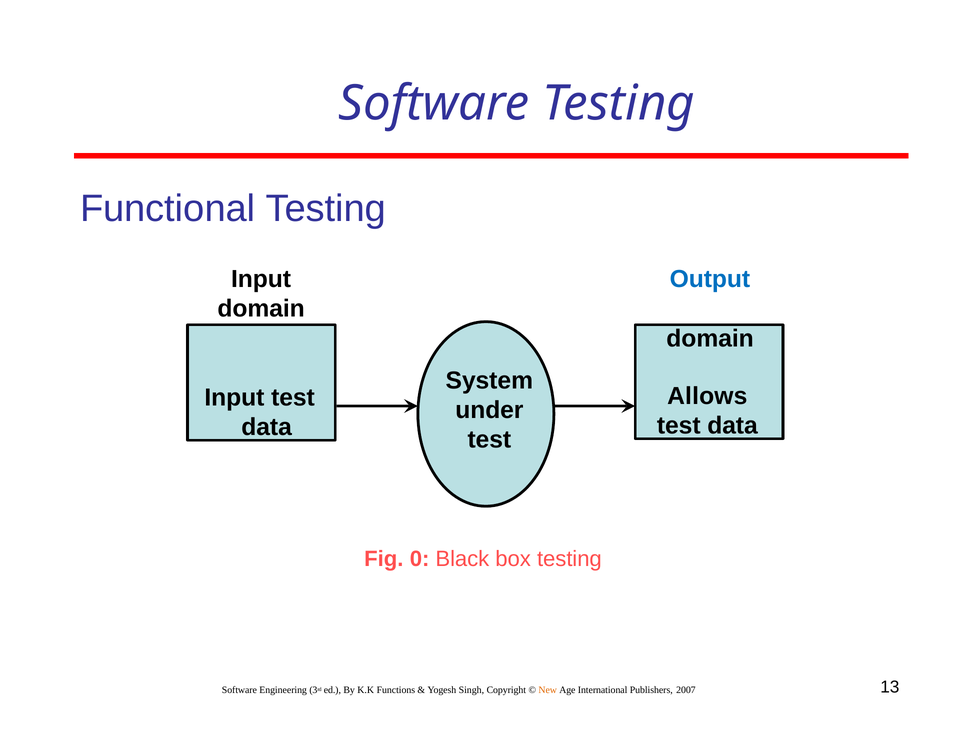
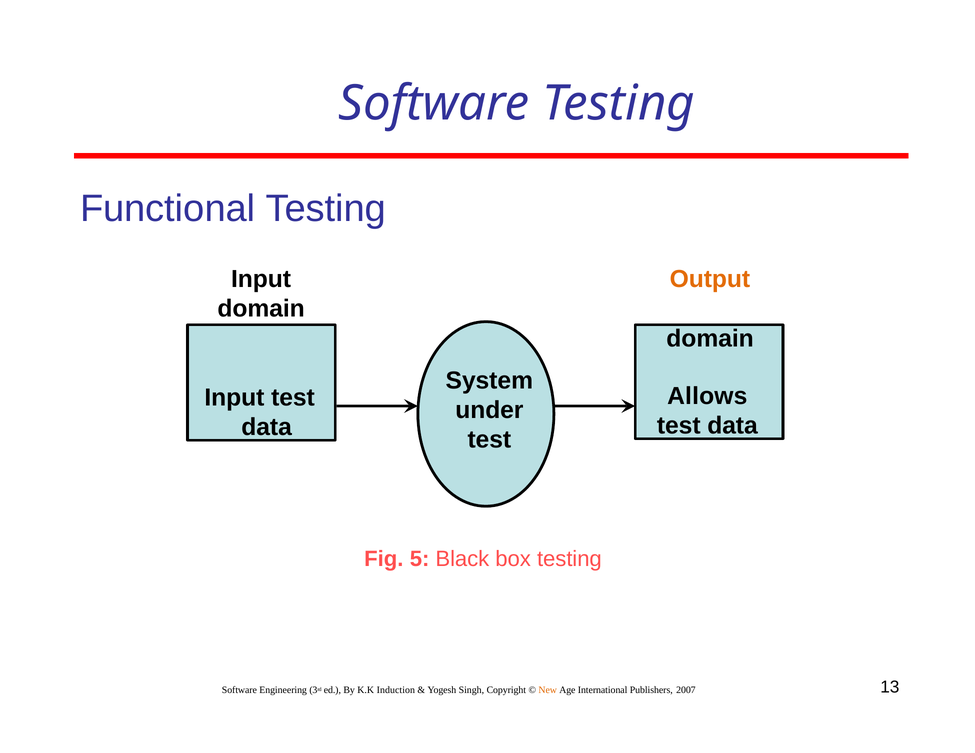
Output colour: blue -> orange (710, 280)
0: 0 -> 5 (420, 559)
Functions: Functions -> Induction (396, 690)
